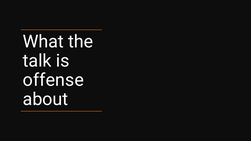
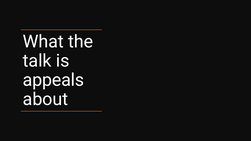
offense: offense -> appeals (53, 80)
